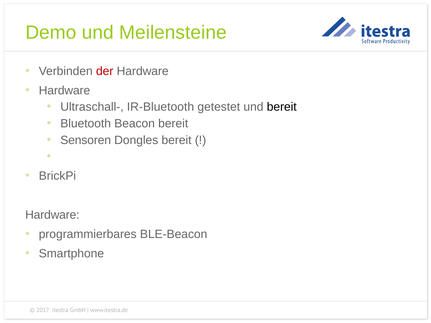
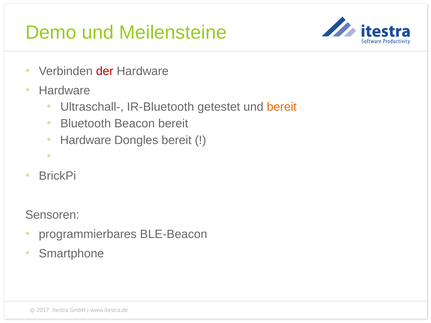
bereit colour: black -> orange (282, 107)
Sensoren: Sensoren -> Hardware (86, 140)
Hardware: Hardware -> Sensoren (52, 215)
